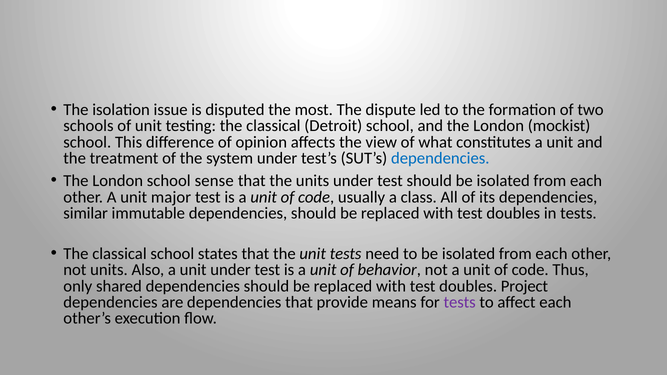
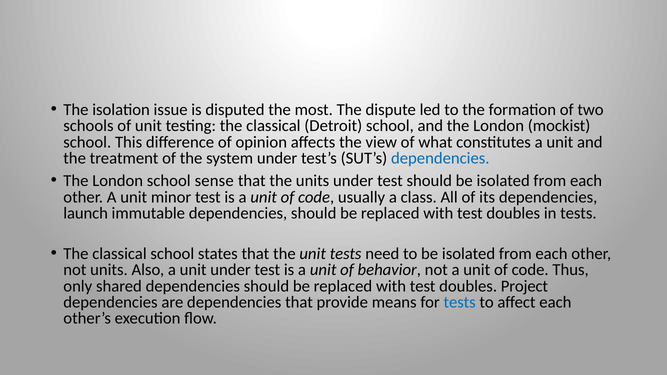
major: major -> minor (171, 197)
similar: similar -> launch (86, 213)
tests colour: purple -> blue (460, 302)
